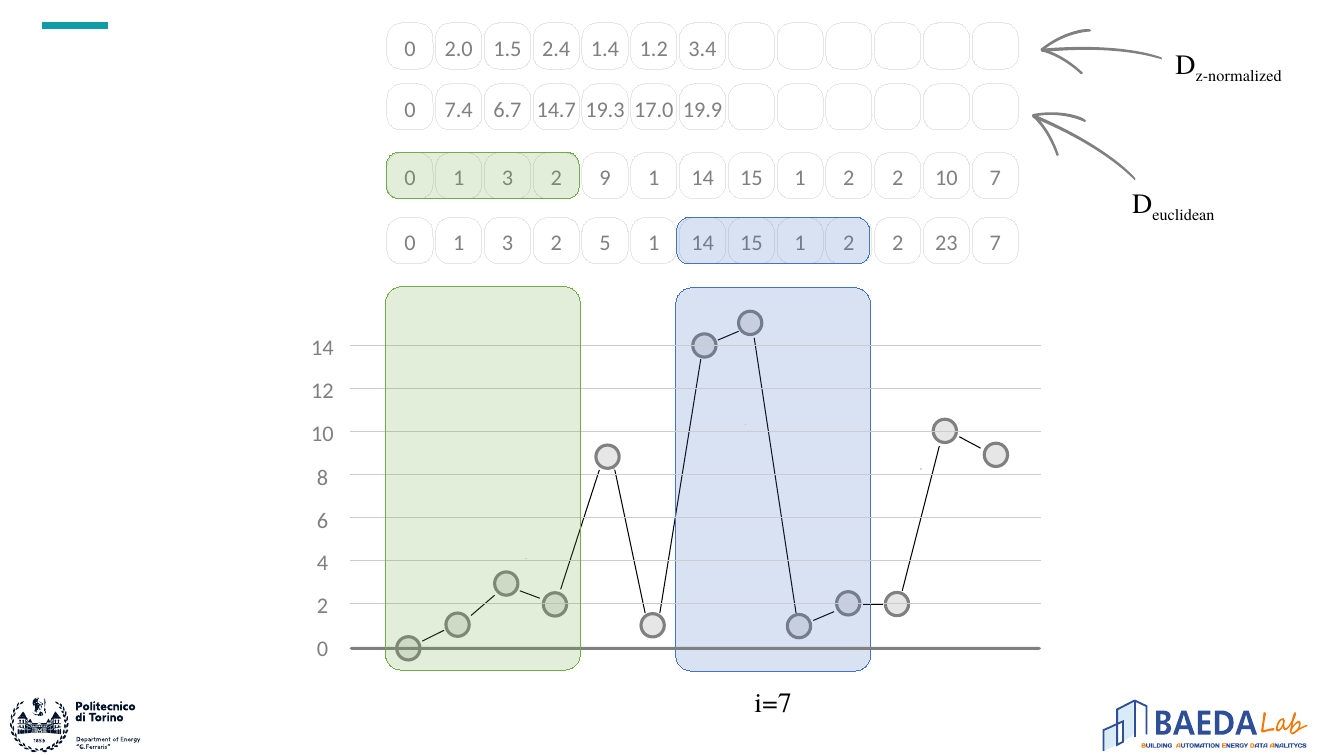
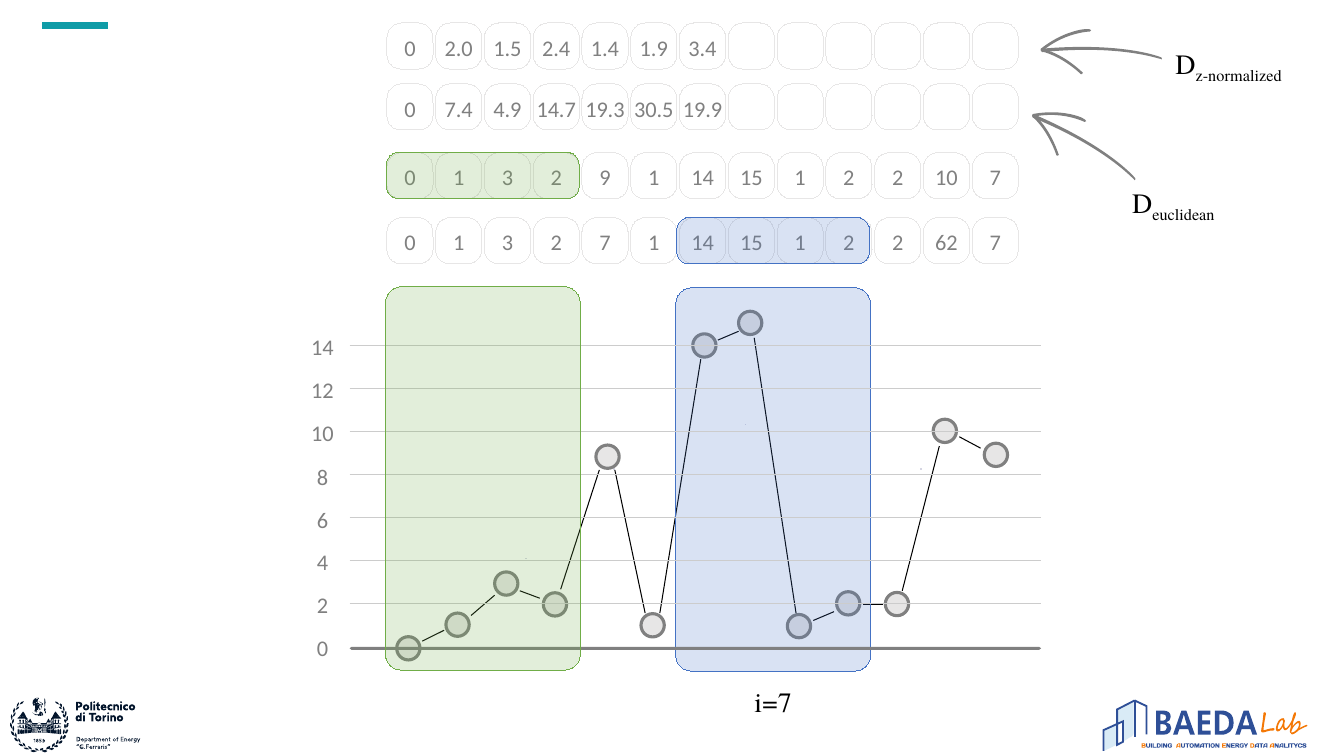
1.2: 1.2 -> 1.9 (654, 49)
6.7: 6.7 -> 4.9 (507, 110)
17.0: 17.0 -> 30.5 (654, 110)
2 5: 5 -> 7 (605, 243)
23: 23 -> 62 (946, 243)
